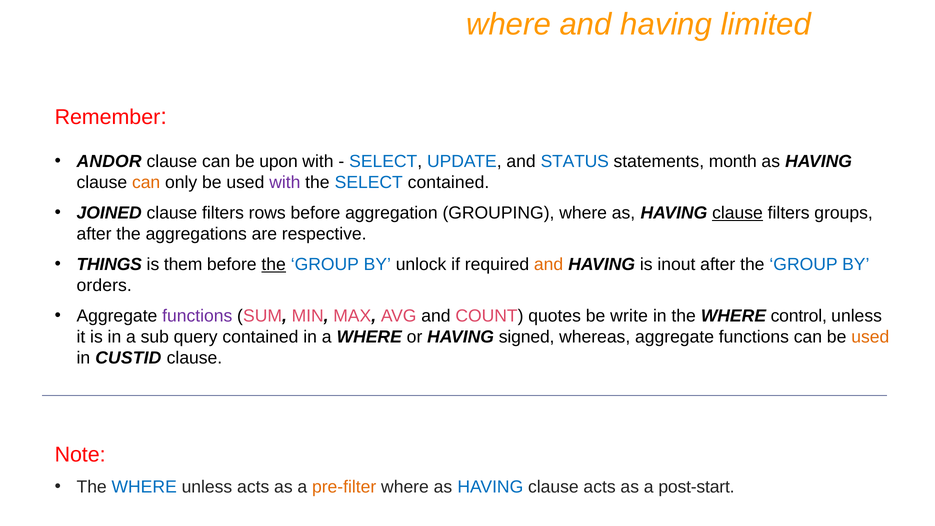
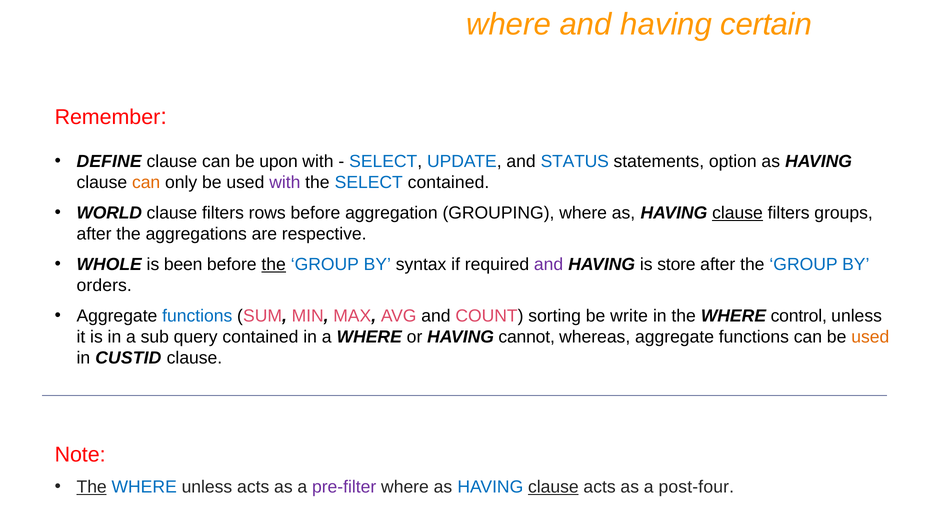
limited: limited -> certain (766, 24)
ANDOR: ANDOR -> DEFINE (109, 162)
month: month -> option (733, 162)
JOINED: JOINED -> WORLD (109, 213)
THINGS: THINGS -> WHOLE (109, 264)
them: them -> been (183, 264)
unlock: unlock -> syntax (421, 264)
and colour: orange -> purple (549, 264)
inout: inout -> store (676, 264)
functions colour: purple -> blue (197, 316)
quotes: quotes -> sorting (555, 316)
signed: signed -> cannot (527, 337)
The underline: none -> present (92, 487)
pre-filter colour: orange -> purple (344, 487)
clause underline: none -> present (553, 487)
post-start: post-start -> post-four (696, 487)
